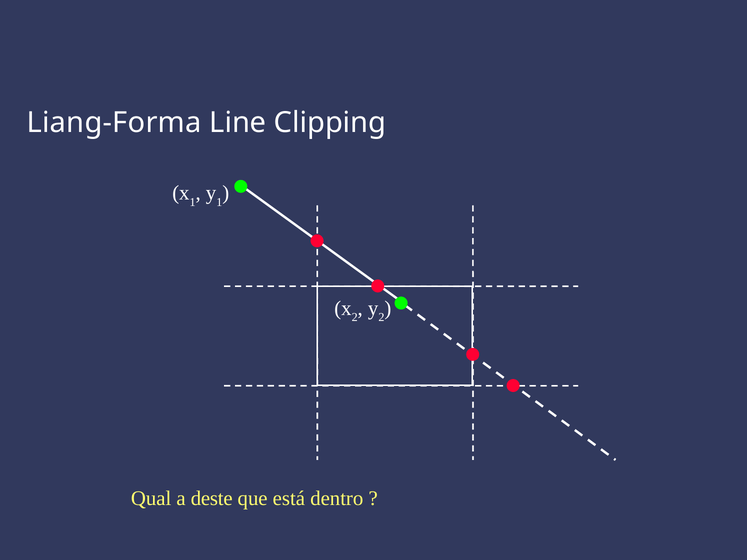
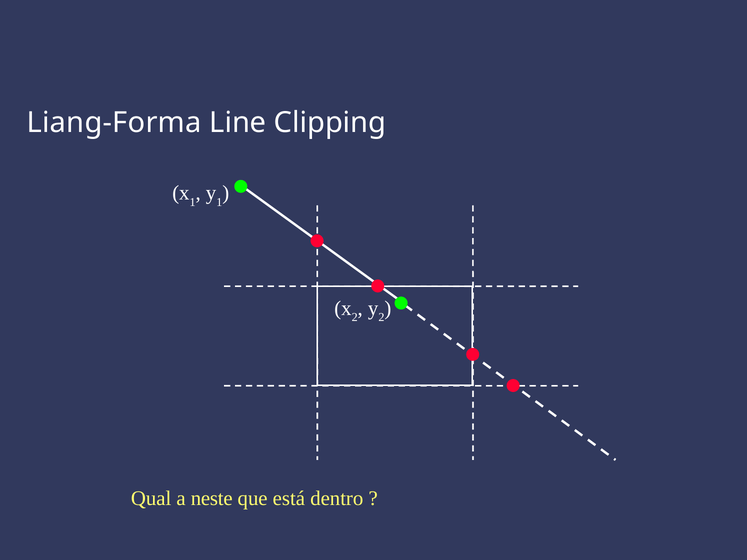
deste: deste -> neste (212, 499)
